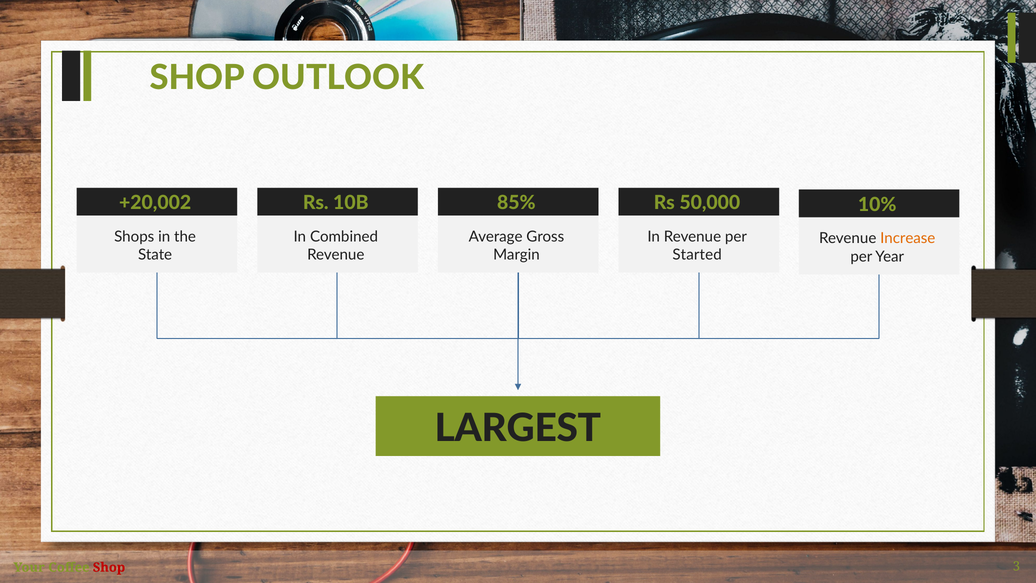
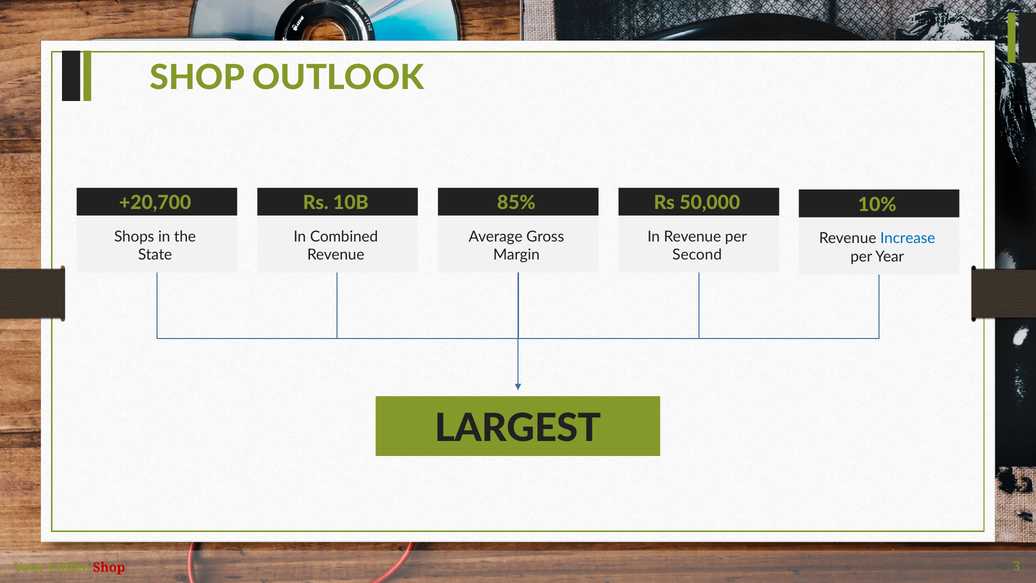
+20,002: +20,002 -> +20,700 (155, 203)
Increase colour: orange -> blue (908, 238)
Started: Started -> Second (697, 255)
